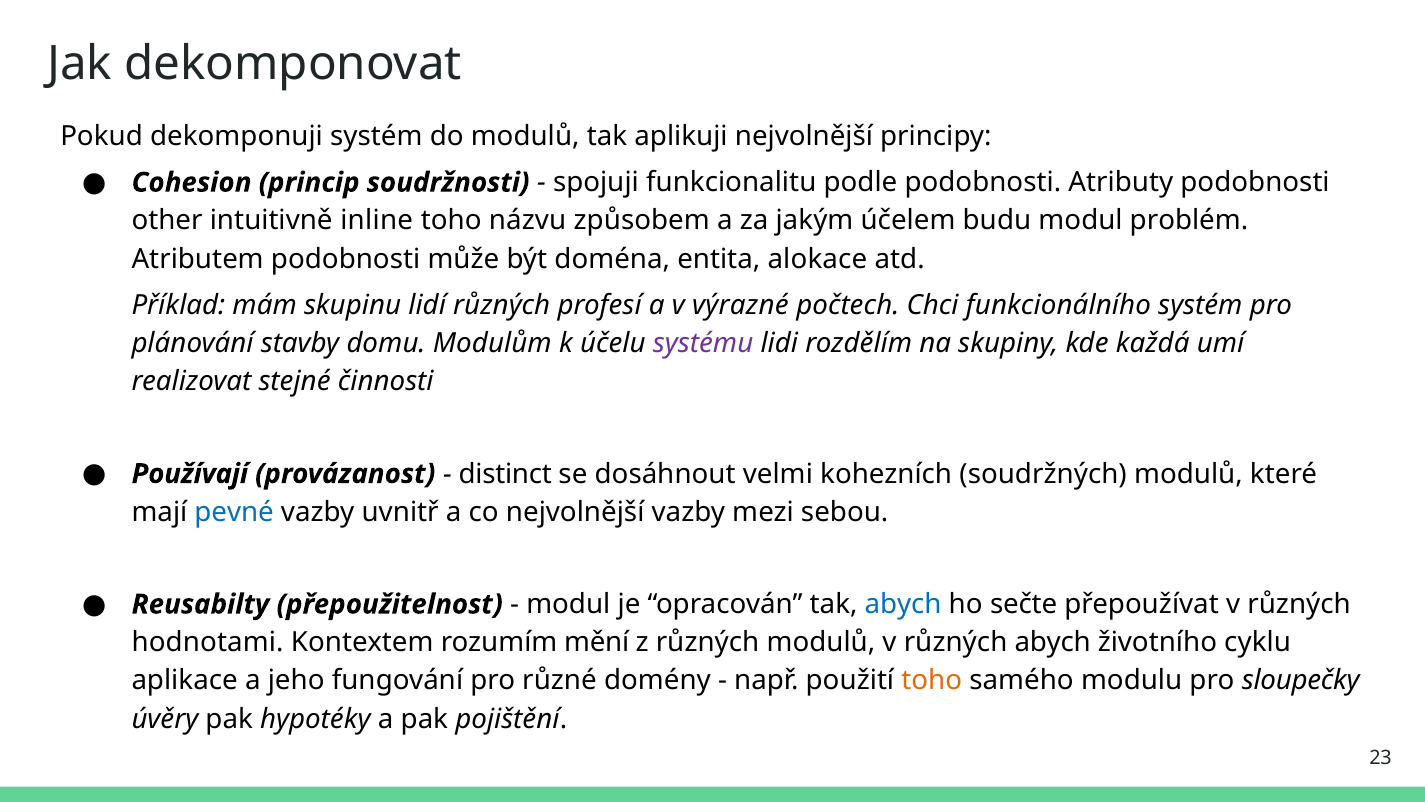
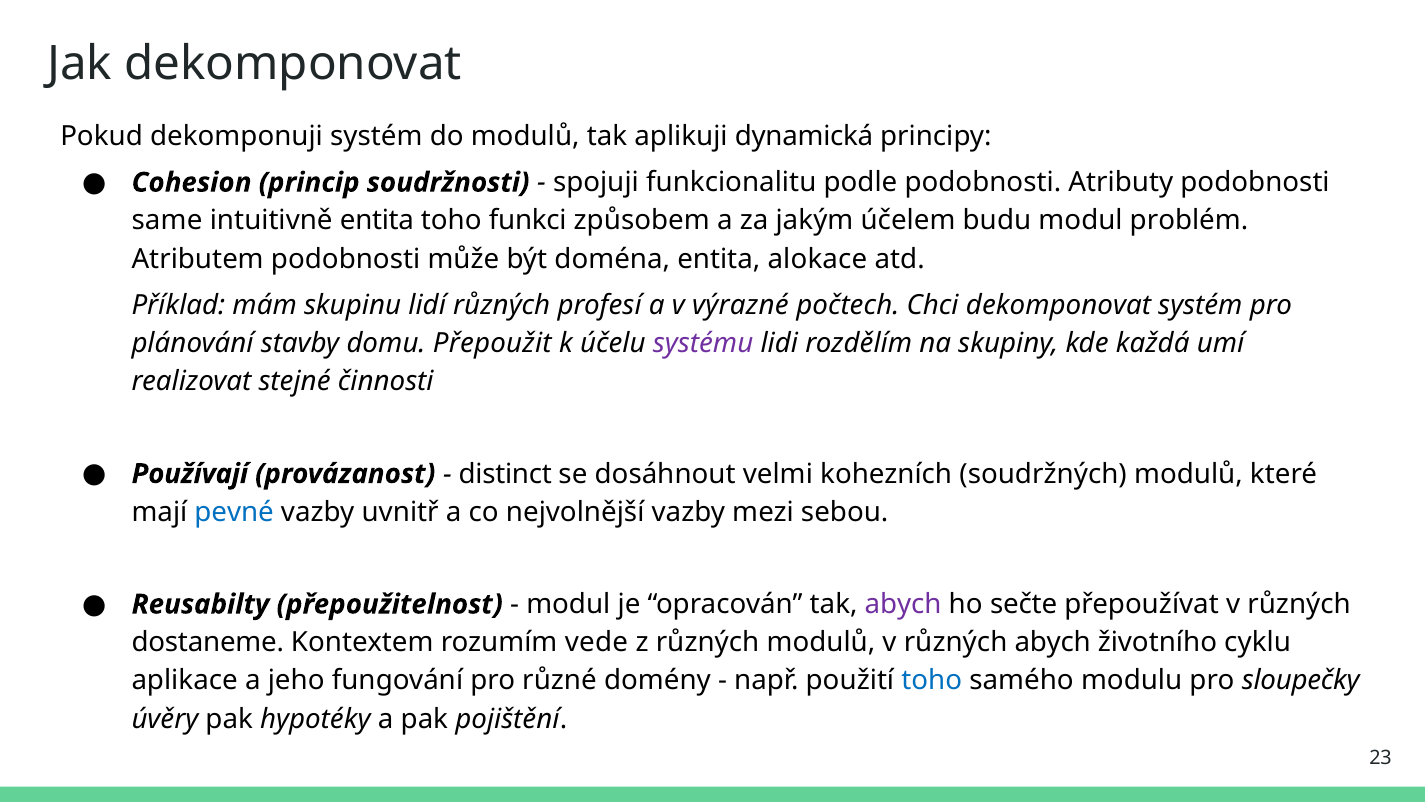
aplikuji nejvolnější: nejvolnější -> dynamická (804, 136)
other: other -> same (167, 221)
intuitivně inline: inline -> entita (377, 221)
názvu: názvu -> funkci (528, 221)
Chci funkcionálního: funkcionálního -> dekomponovat (1058, 305)
Modulům: Modulům -> Přepoužit (492, 343)
abych colour: blue -> purple (903, 604)
hodnotami: hodnotami -> dostaneme (208, 642)
mění: mění -> vede (596, 642)
toho colour: orange -> blue (932, 680)
